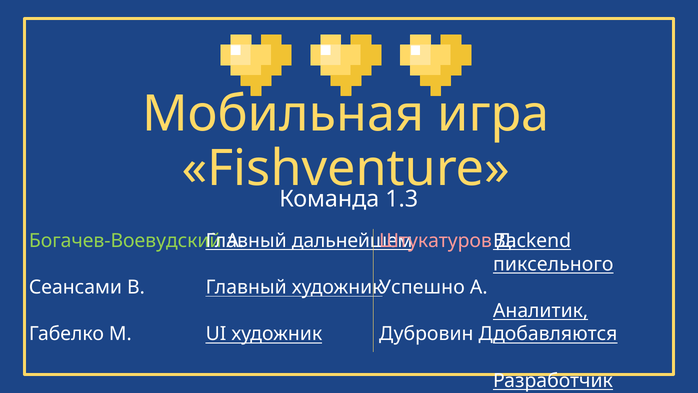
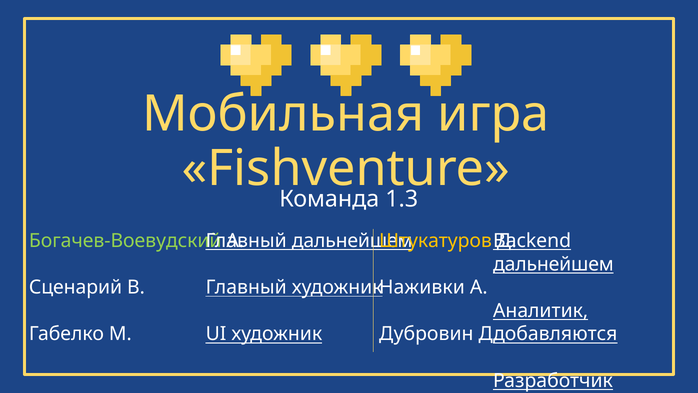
Штукатуров colour: pink -> yellow (435, 241)
пиксельного: пиксельного -> дальнейшем (553, 264)
Сеансами: Сеансами -> Сценарий (76, 287)
Успешно: Успешно -> Наживки (422, 287)
